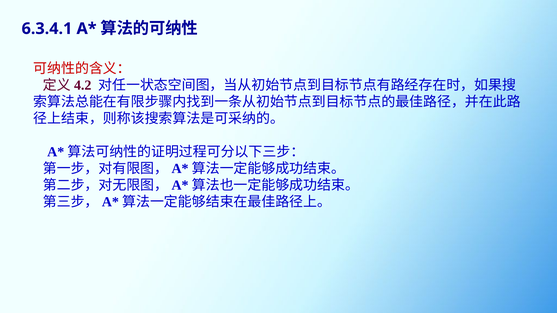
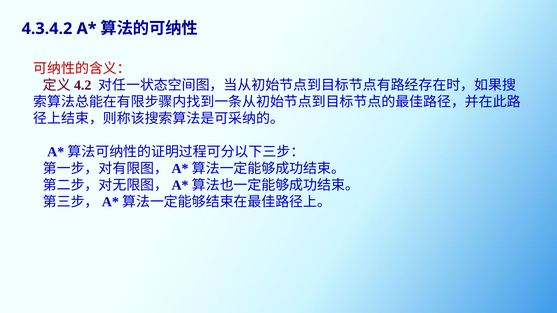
6.3.4.1: 6.3.4.1 -> 4.3.4.2 (47, 29)
